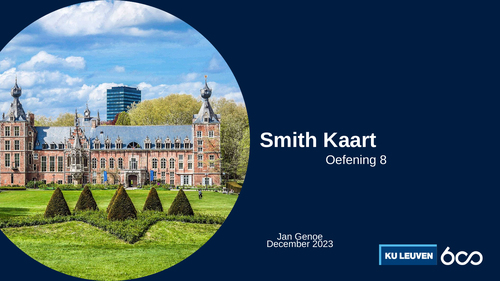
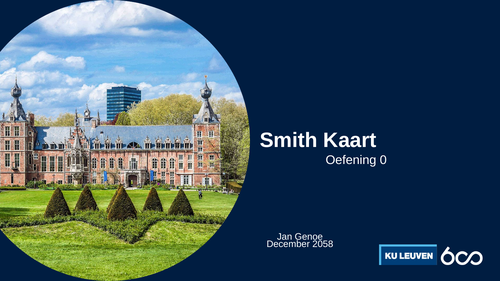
8: 8 -> 0 (383, 160)
2023: 2023 -> 2058 (323, 244)
